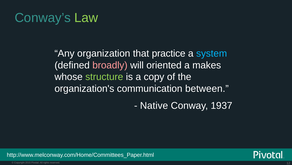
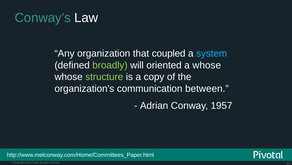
Law colour: light green -> white (86, 18)
practice: practice -> coupled (169, 53)
broadly colour: pink -> light green (110, 65)
a makes: makes -> whose (207, 65)
Native: Native -> Adrian (154, 105)
1937: 1937 -> 1957 (222, 105)
